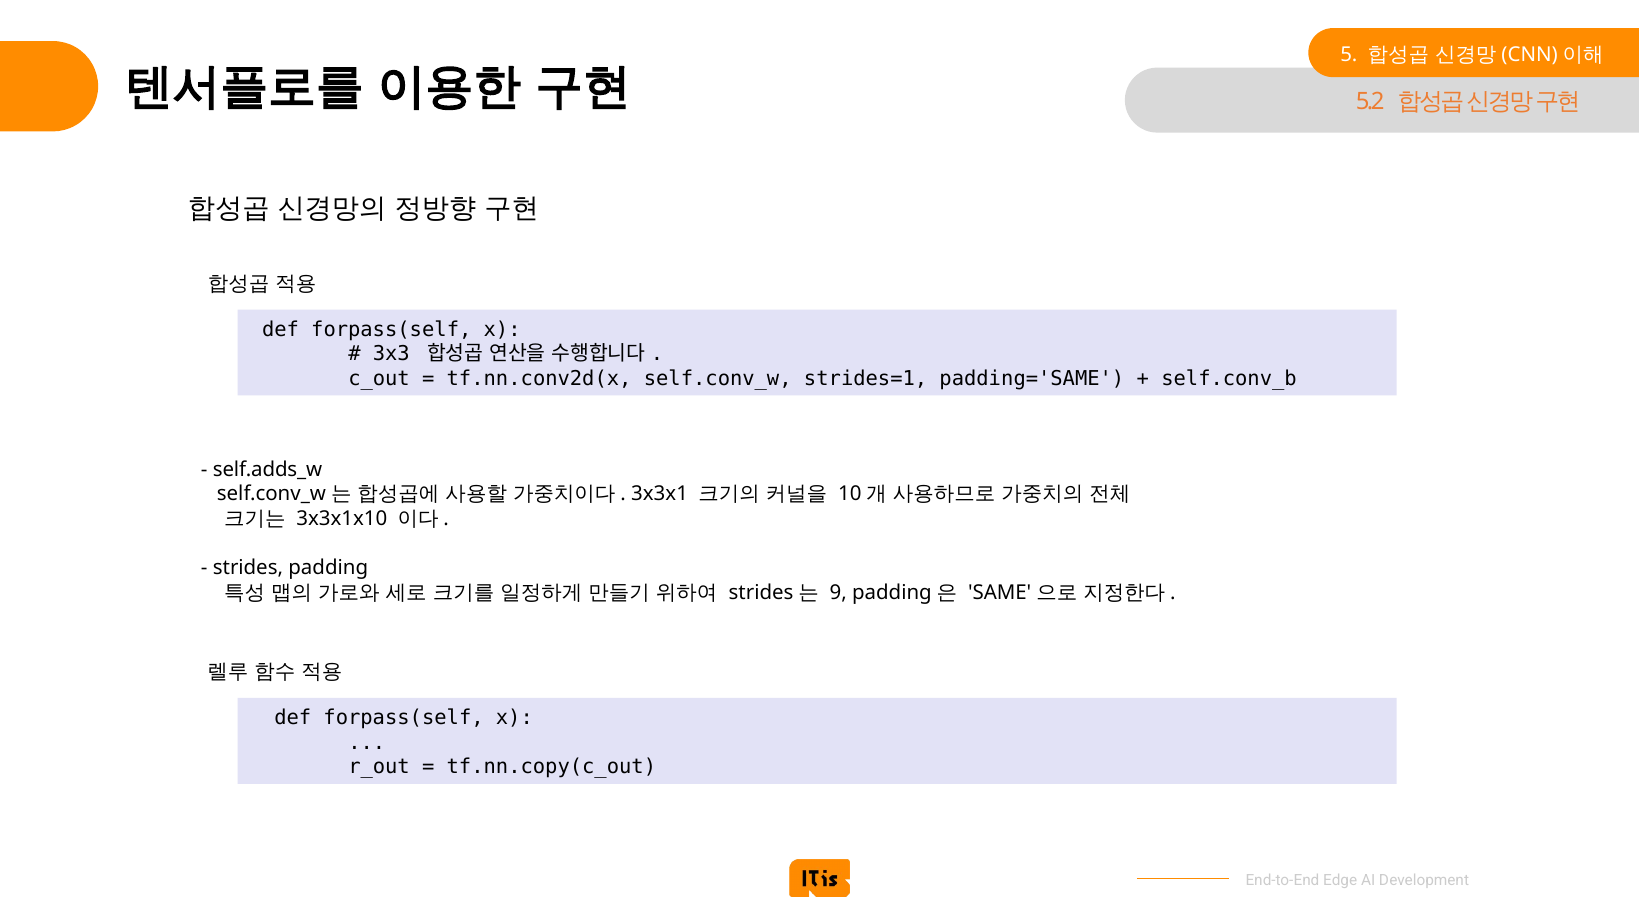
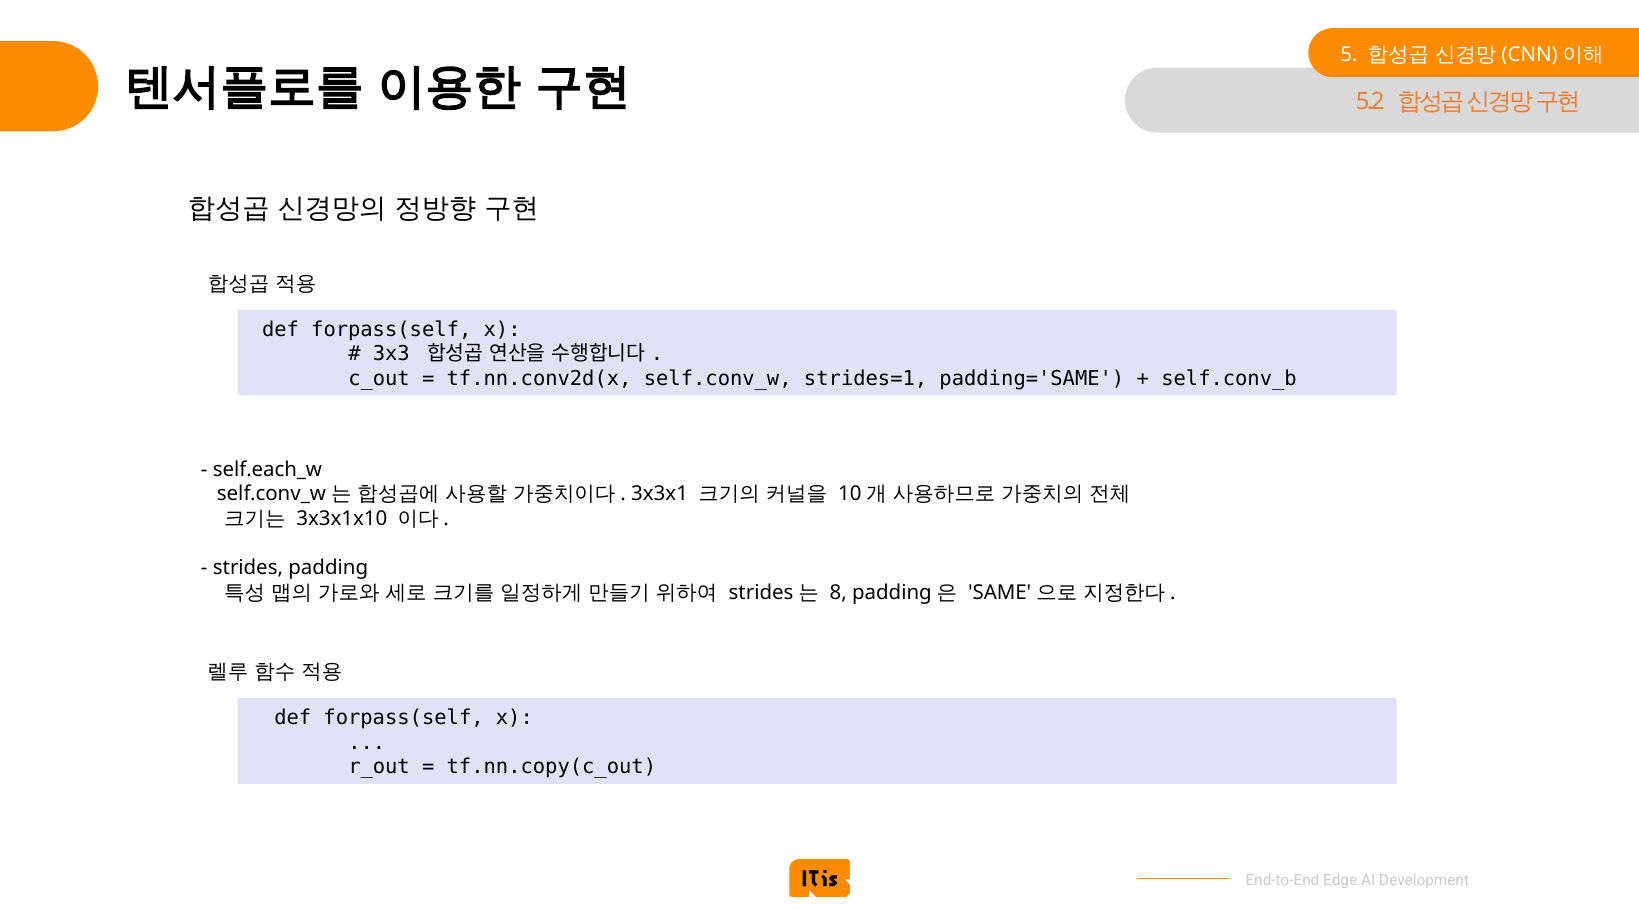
self.adds_w: self.adds_w -> self.each_w (267, 469)
9: 9 -> 8 (838, 592)
